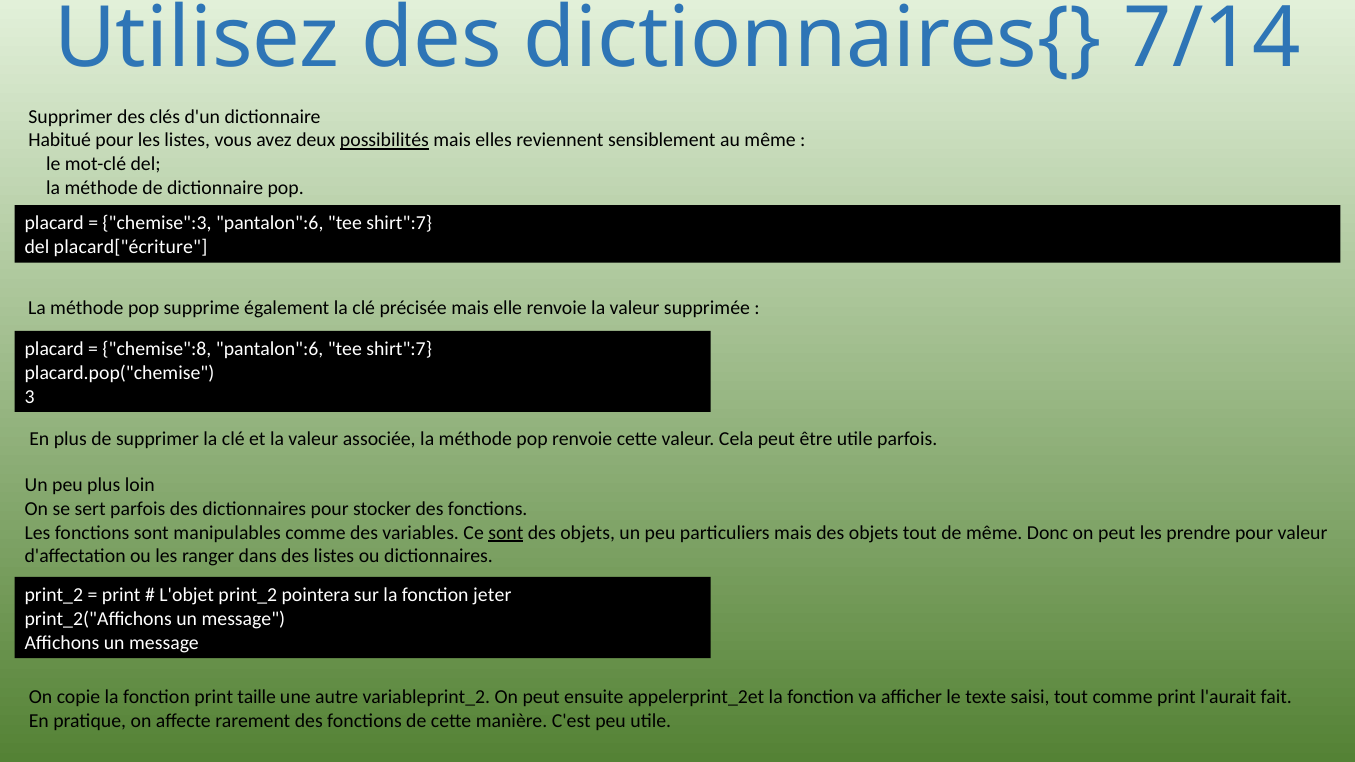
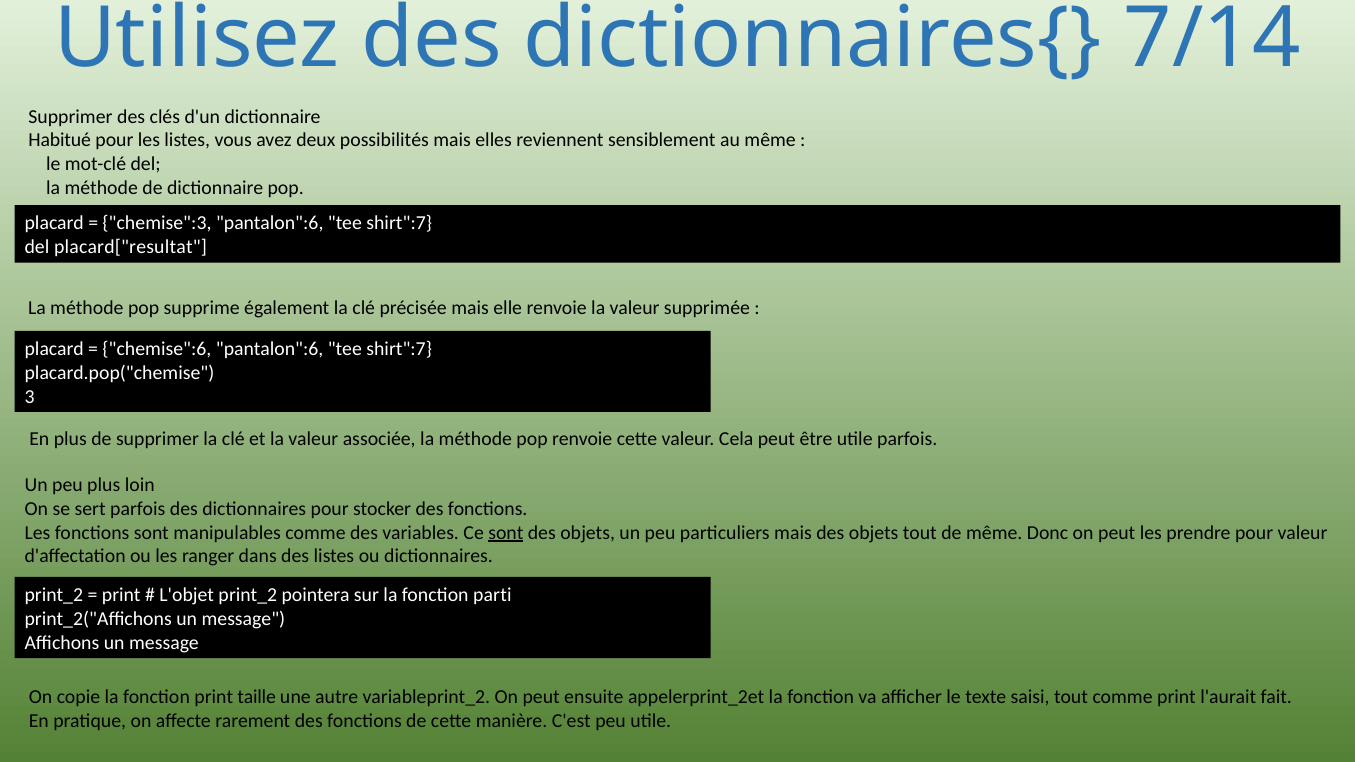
possibilités underline: present -> none (384, 141)
placard["écriture: placard["écriture -> placard["resultat (131, 247)
chemise":8: chemise":8 -> chemise":6 (157, 349)
jeter: jeter -> parti (492, 595)
